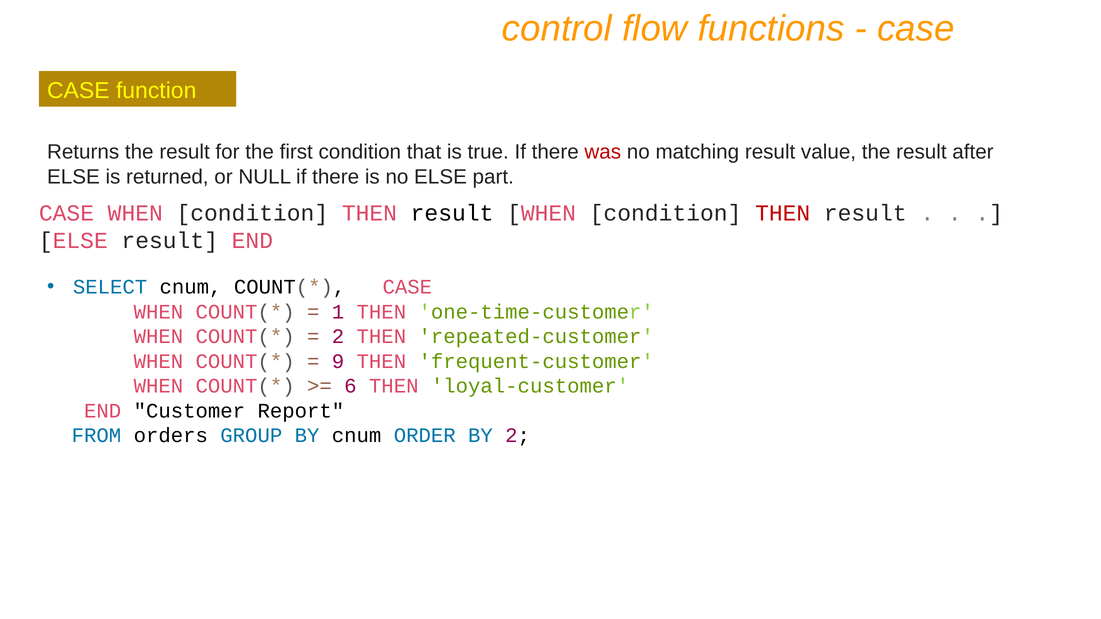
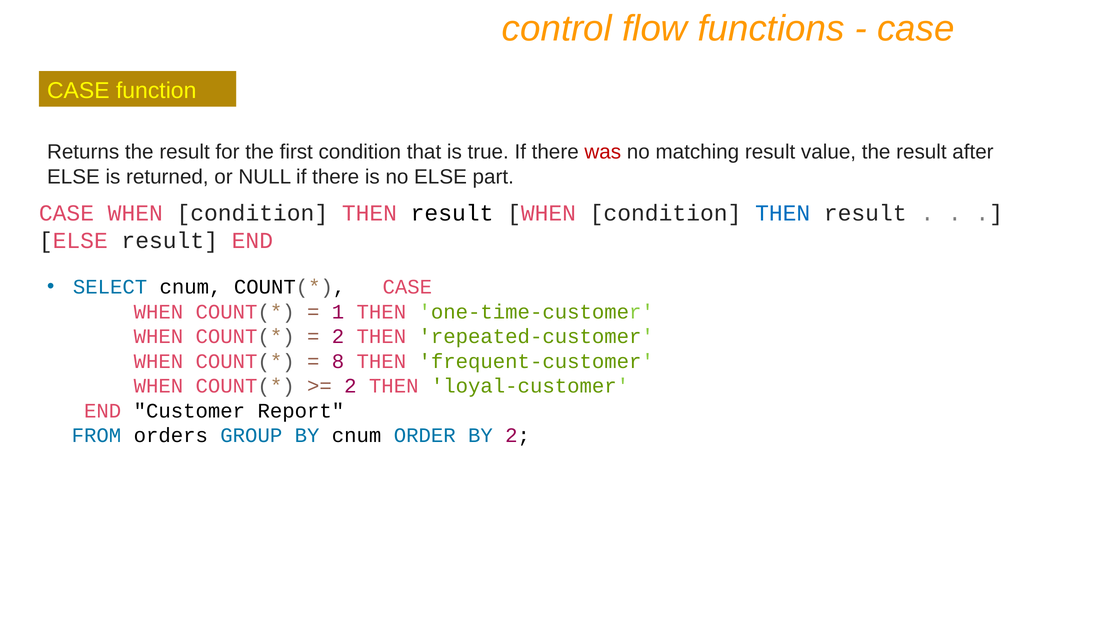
THEN colour: red -> blue (783, 213)
9: 9 -> 8 (338, 361)
6: 6 -> 2 (350, 386)
